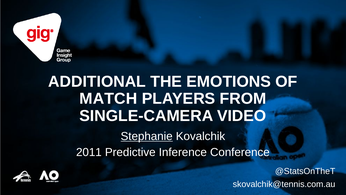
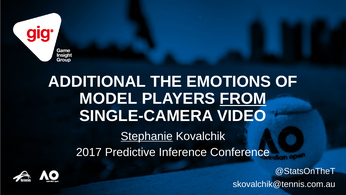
MATCH: MATCH -> MODEL (108, 99)
FROM underline: none -> present (243, 99)
2011: 2011 -> 2017 (89, 152)
